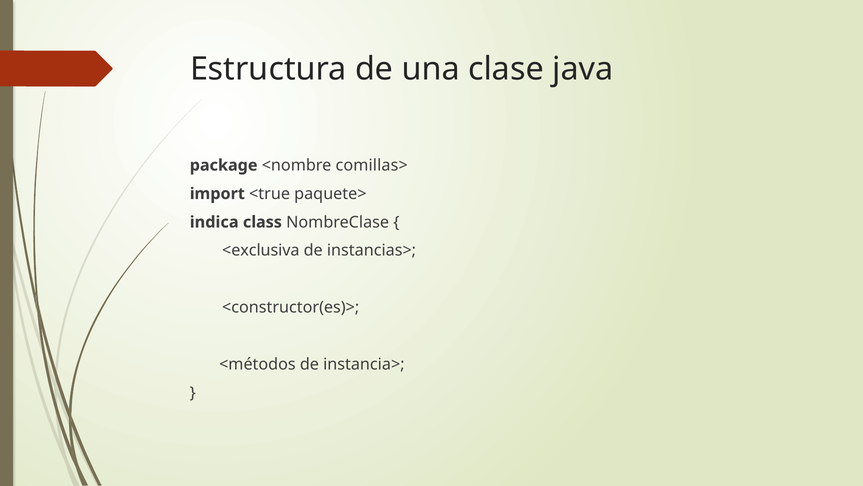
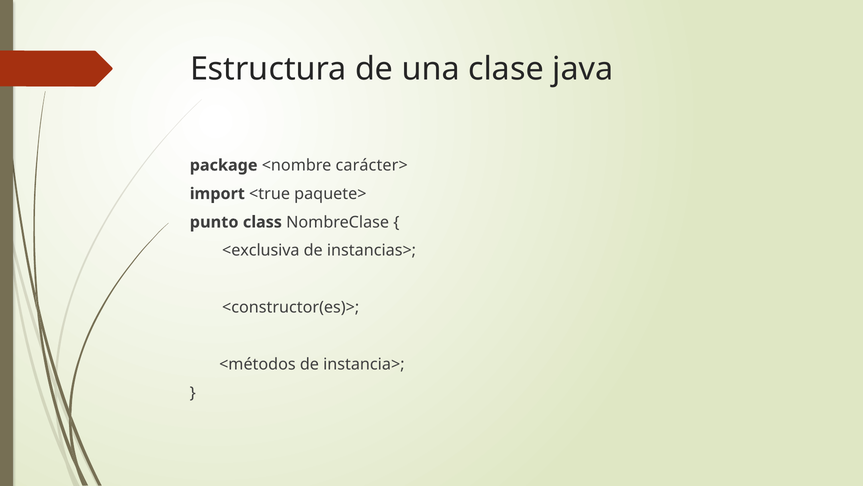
comillas>: comillas> -> carácter> (372, 165)
indica: indica -> punto (214, 222)
